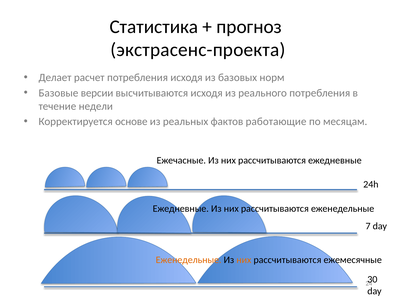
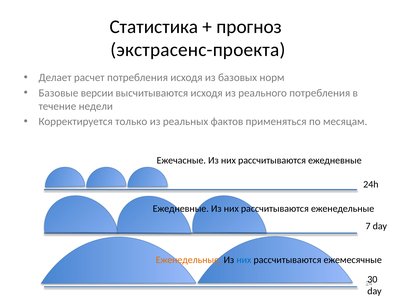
основе: основе -> только (131, 122)
работающие: работающие -> применяться (276, 122)
них colour: orange -> blue (244, 260)
